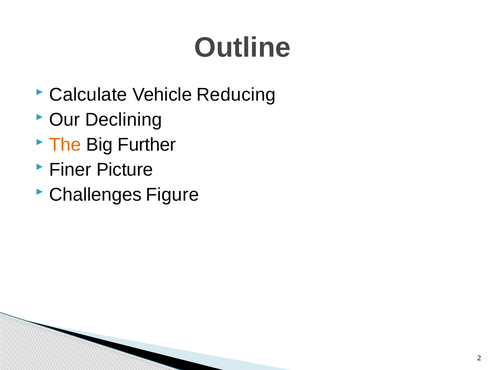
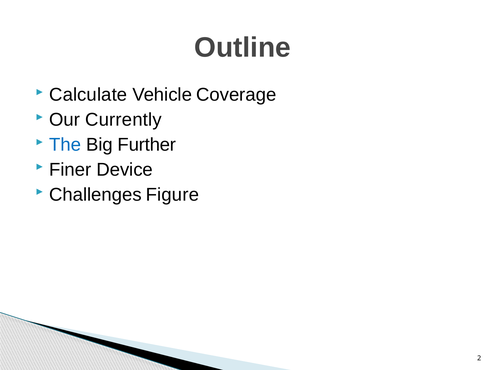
Reducing: Reducing -> Coverage (236, 95)
Declining: Declining -> Currently (124, 120)
The colour: orange -> blue (65, 145)
Picture: Picture -> Device (125, 170)
